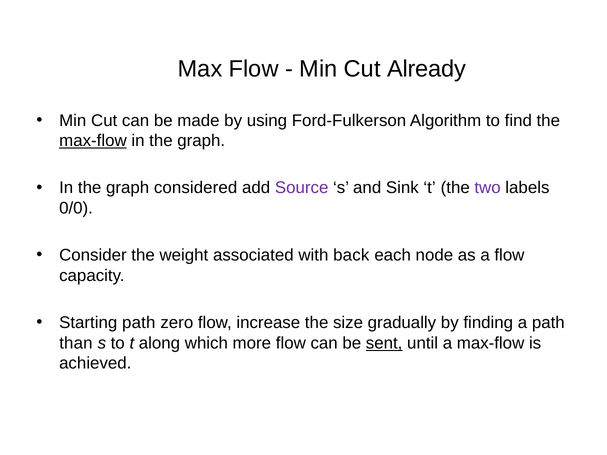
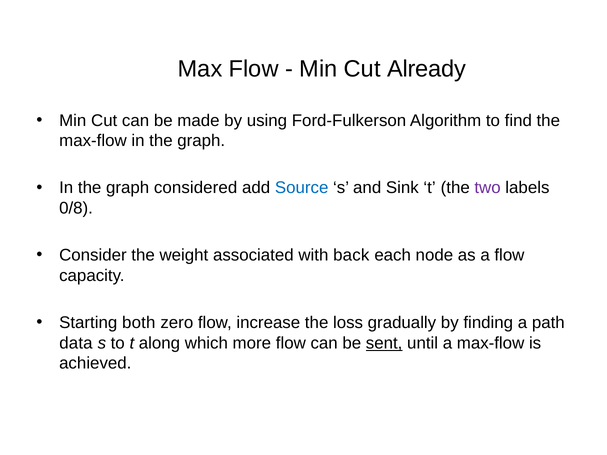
max-flow underline: present -> none (93, 141)
Source colour: purple -> blue (302, 188)
0/0: 0/0 -> 0/8 (76, 208)
Starting path: path -> both (139, 323)
size: size -> loss (348, 323)
than: than -> data (76, 343)
